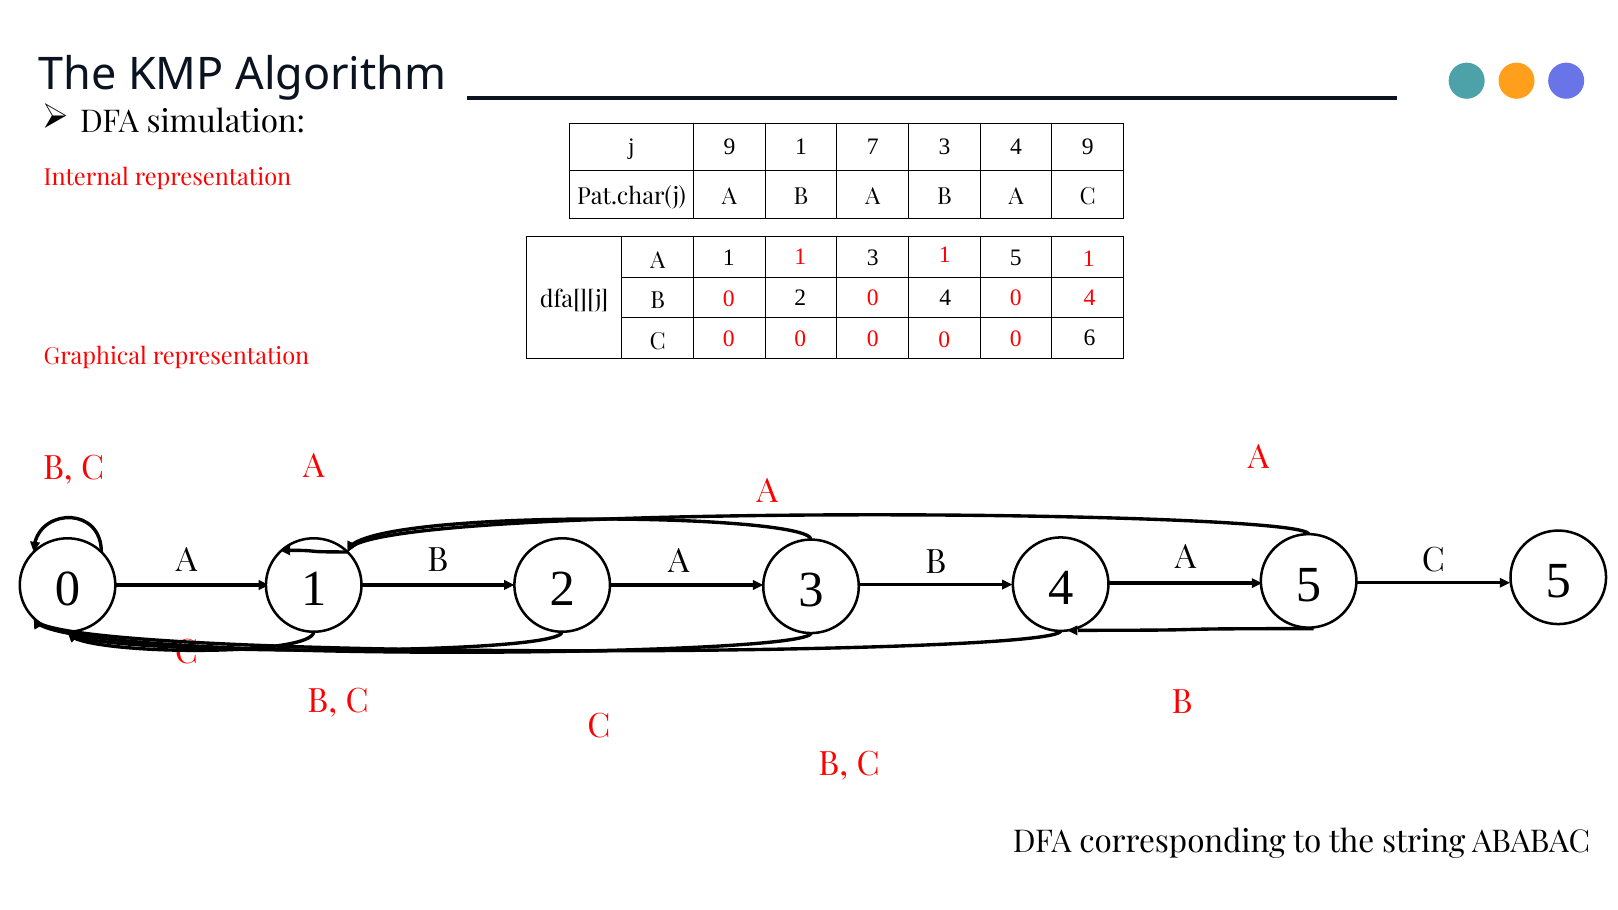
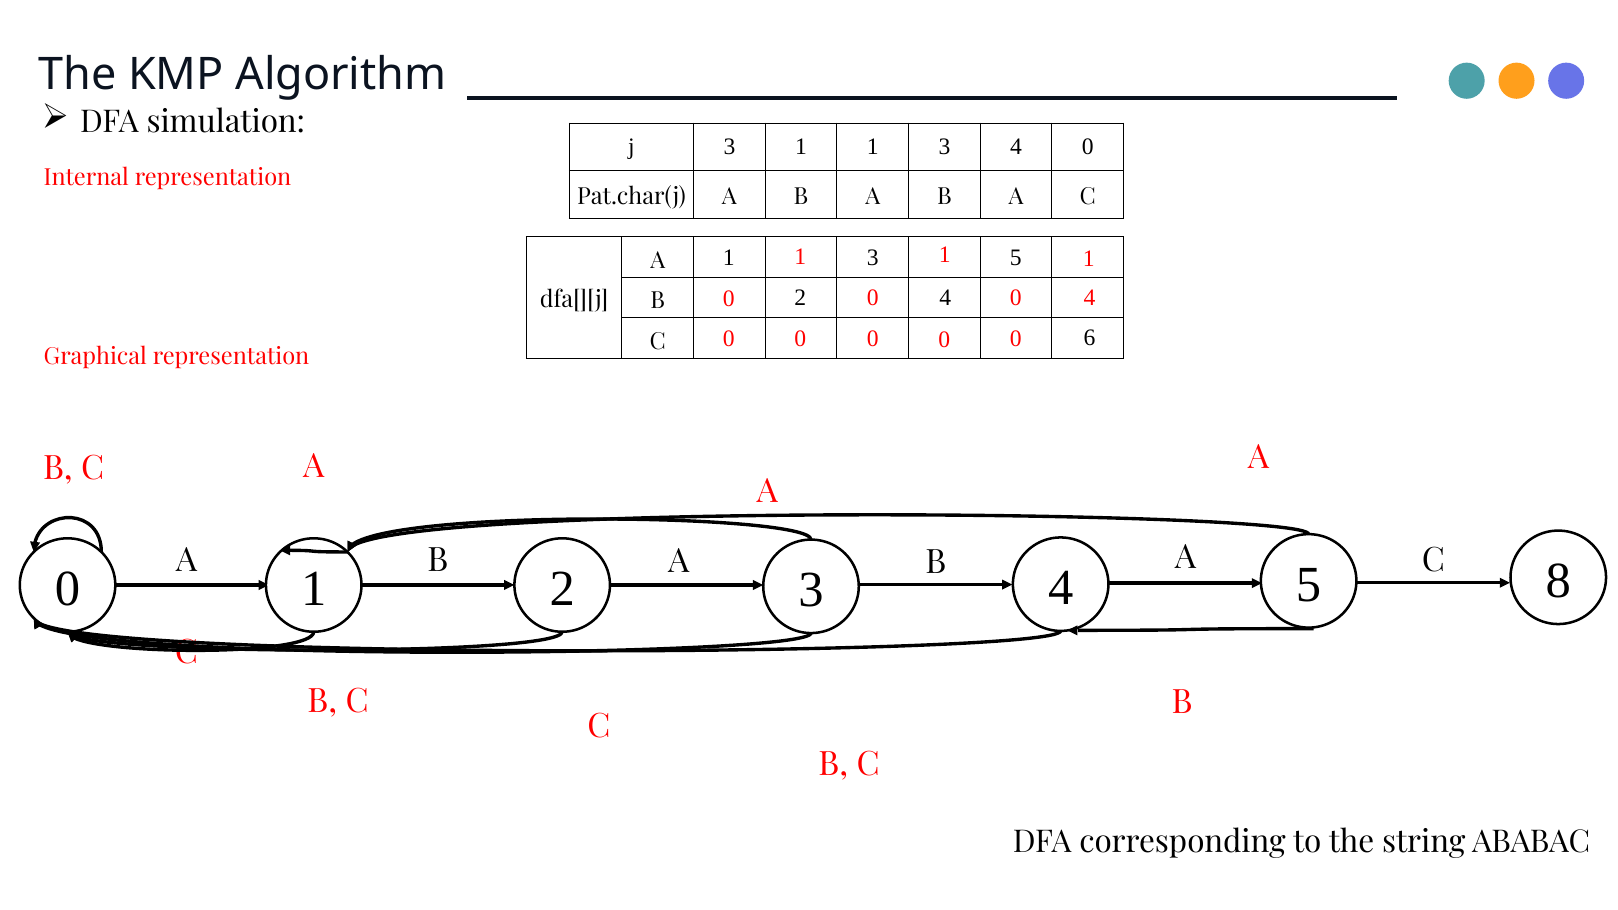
j 9: 9 -> 3 (729, 147)
1 7: 7 -> 1 (873, 147)
4 9: 9 -> 0 (1088, 147)
5: 5 -> 8 (1558, 581)
